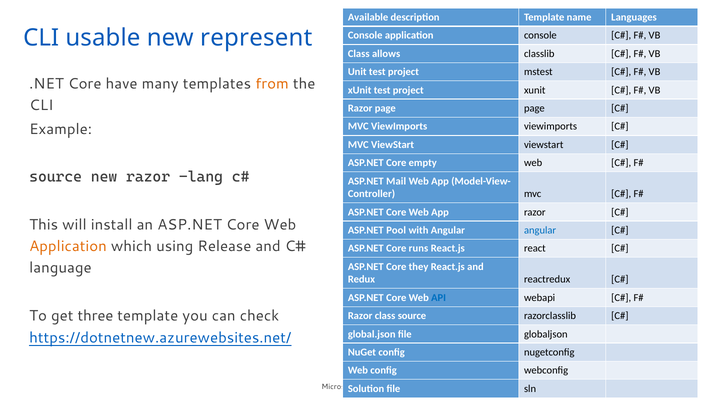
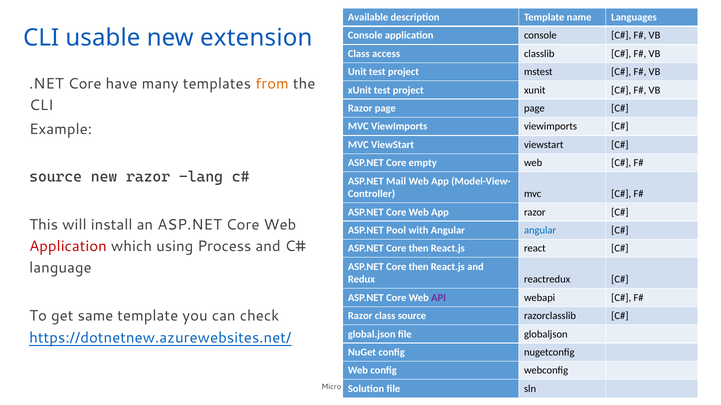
represent: represent -> extension (256, 38)
allows: allows -> access (386, 54)
Application colour: orange -> red (68, 247)
Release: Release -> Process (224, 247)
runs: runs -> then (419, 249)
they: they -> then (419, 267)
API colour: blue -> purple (439, 298)
three: three -> same (95, 316)
